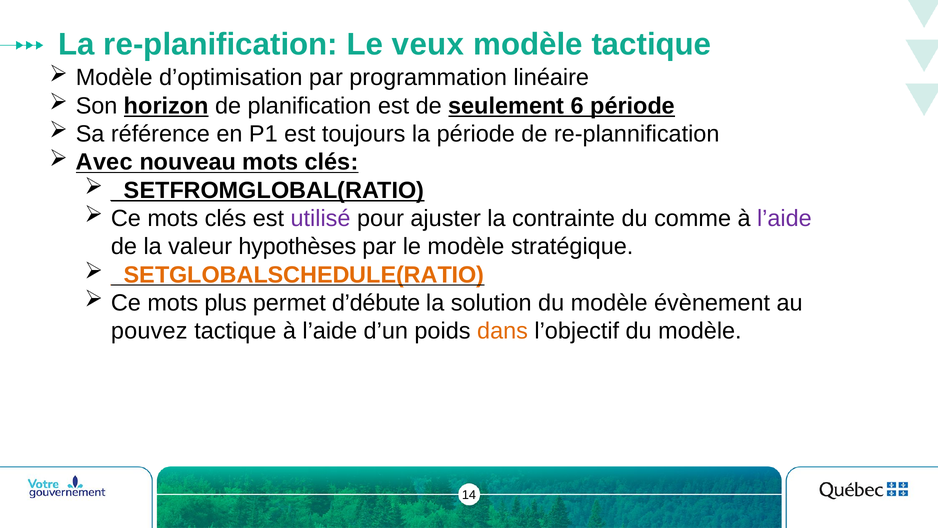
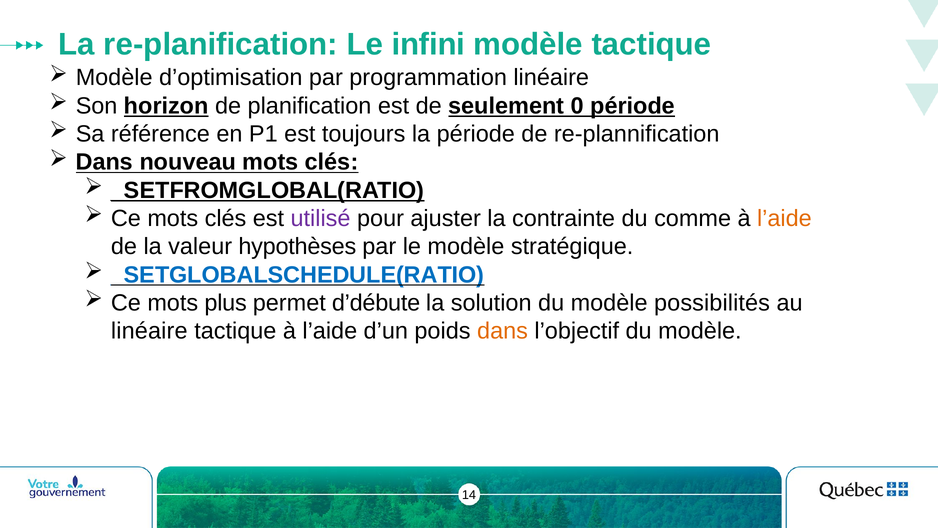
veux: veux -> infini (428, 44)
6: 6 -> 0 (577, 106)
Avec: Avec -> Dans (104, 162)
l’aide colour: purple -> orange (784, 218)
_SETGLOBALSCHEDULE(RATIO colour: orange -> blue (298, 275)
évènement: évènement -> possibilités (712, 303)
pouvez: pouvez -> linéaire (149, 331)
